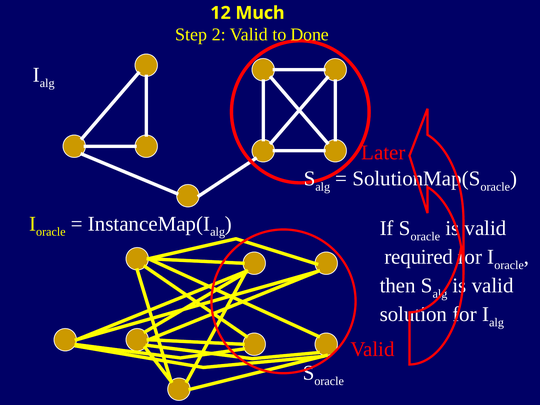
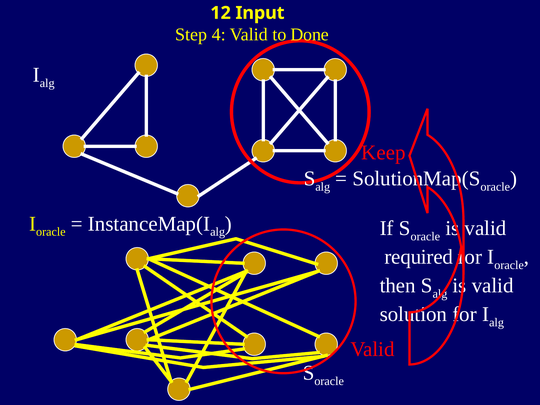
Much: Much -> Input (260, 13)
2: 2 -> 4 (219, 35)
Later: Later -> Keep (383, 153)
